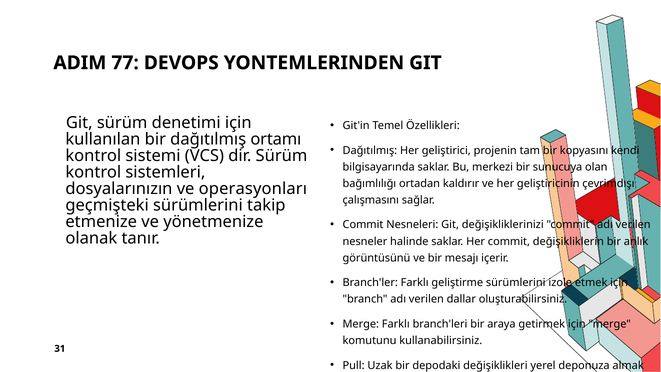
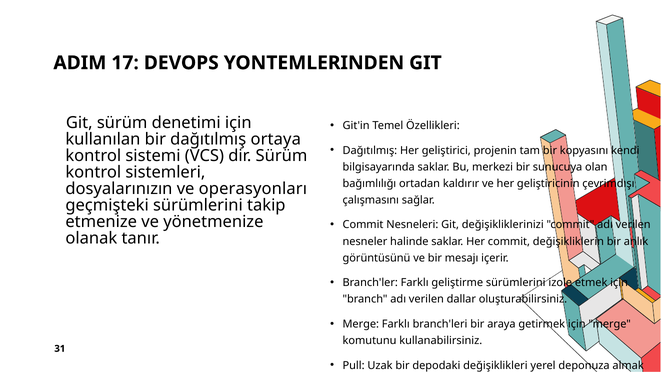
77: 77 -> 17 (125, 63)
ortamı: ortamı -> ortaya (276, 139)
